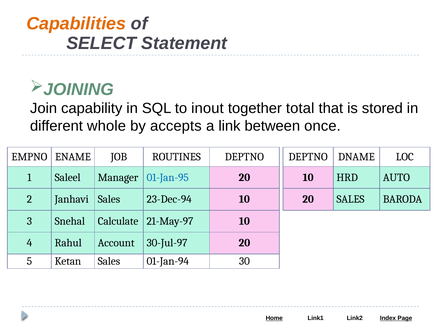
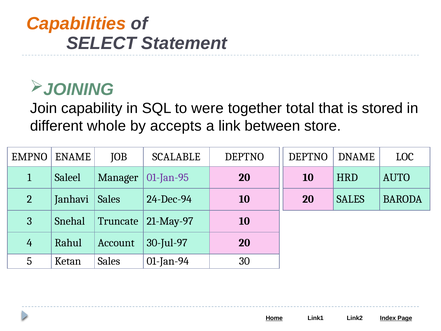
inout: inout -> were (207, 108)
once: once -> store (323, 126)
ROUTINES: ROUTINES -> SCALABLE (176, 157)
01-Jan-95 colour: blue -> purple (168, 177)
23-Dec-94: 23-Dec-94 -> 24-Dec-94 (169, 199)
Calculate: Calculate -> Truncate (118, 221)
